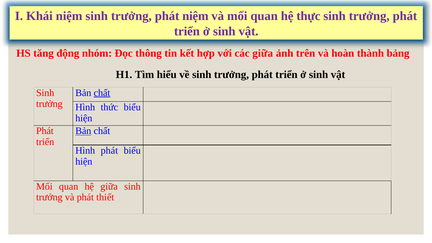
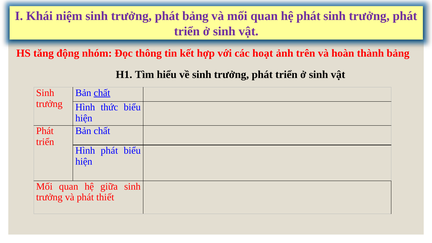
phát niệm: niệm -> bảng (195, 16)
hệ thực: thực -> phát (308, 16)
các giữa: giữa -> hoạt (263, 53)
Bản underline: present -> none (83, 131)
